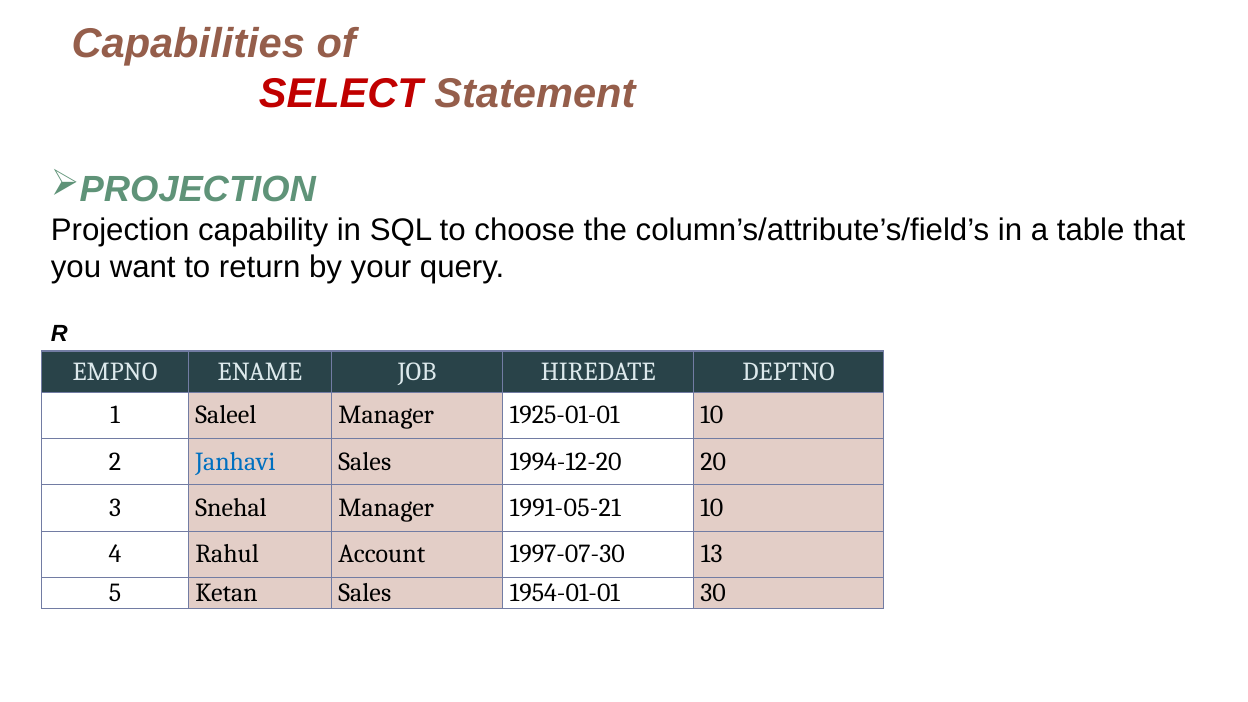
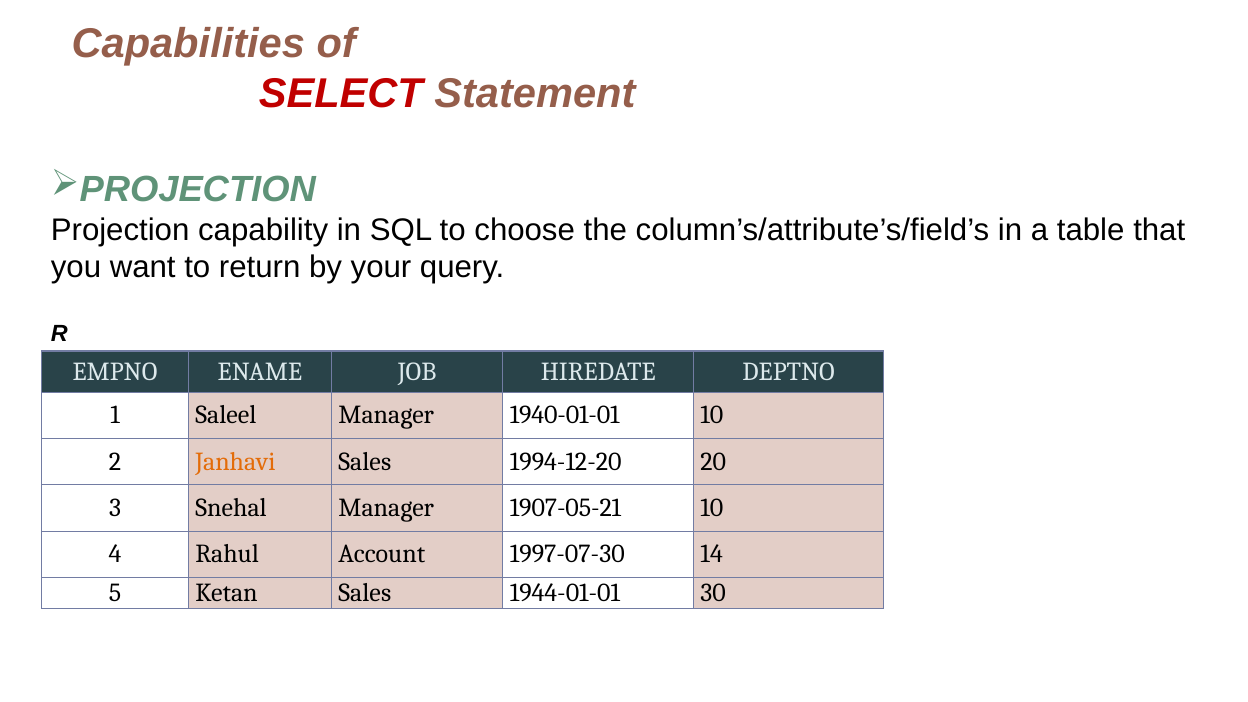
1925-01-01: 1925-01-01 -> 1940-01-01 (565, 415)
Janhavi colour: blue -> orange (235, 462)
1991-05-21: 1991-05-21 -> 1907-05-21 (566, 508)
13: 13 -> 14 (712, 554)
1954-01-01: 1954-01-01 -> 1944-01-01 (565, 593)
